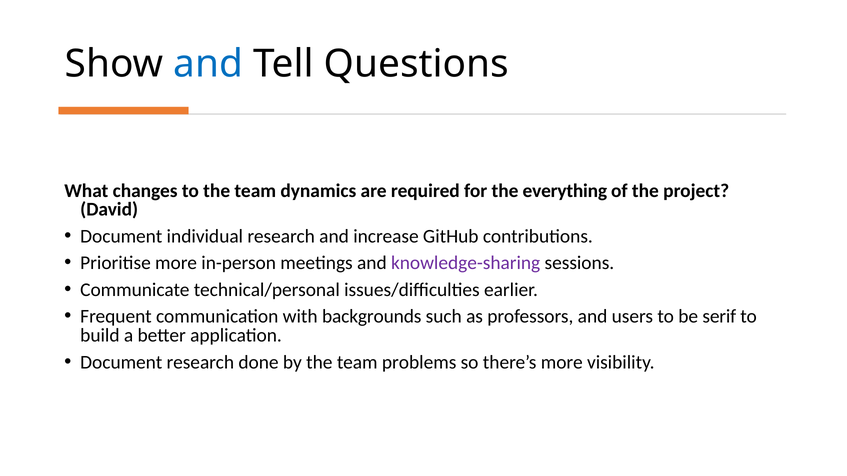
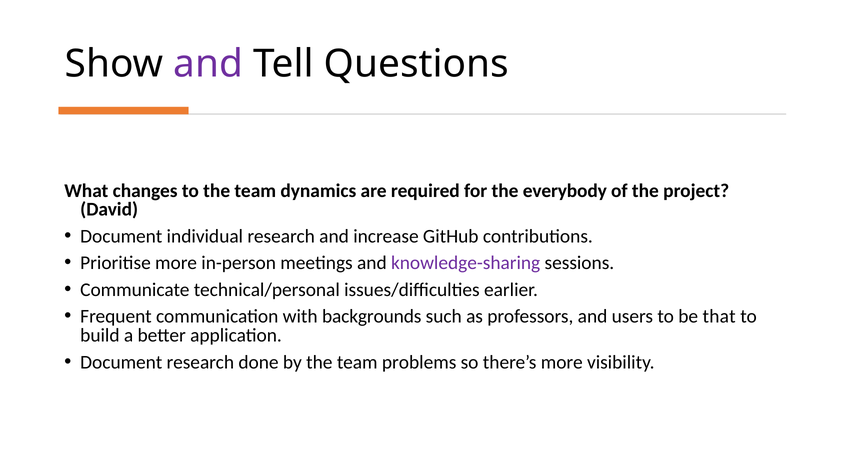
and colour: blue -> purple (208, 64)
everything: everything -> everybody (565, 191)
serif: serif -> that (719, 317)
